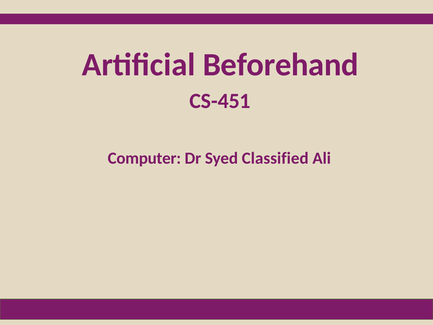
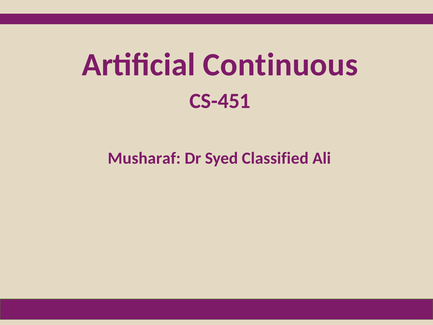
Beforehand: Beforehand -> Continuous (280, 65)
Computer: Computer -> Musharaf (144, 158)
